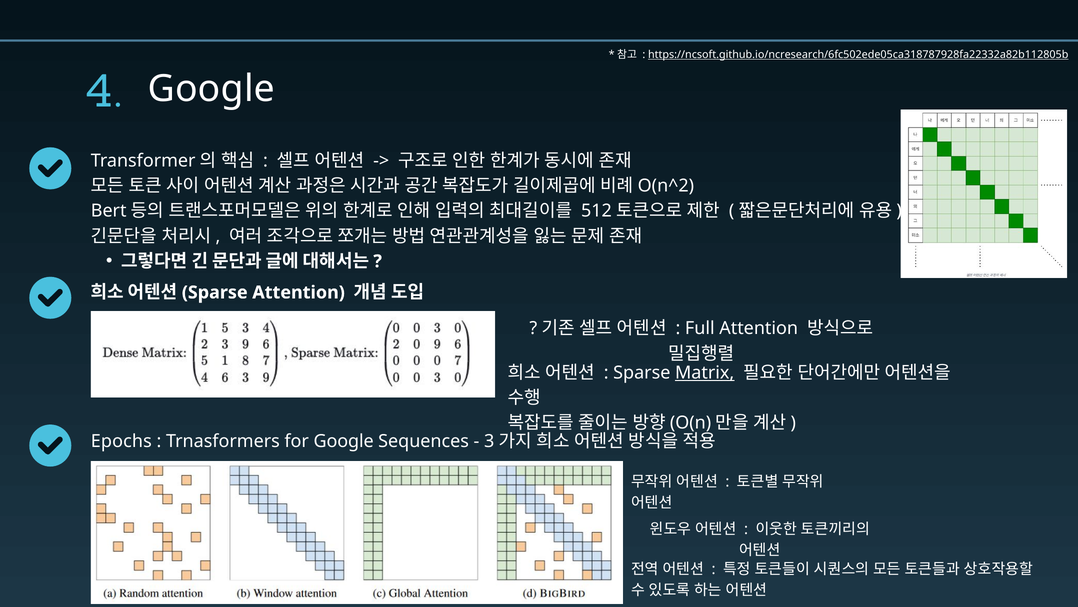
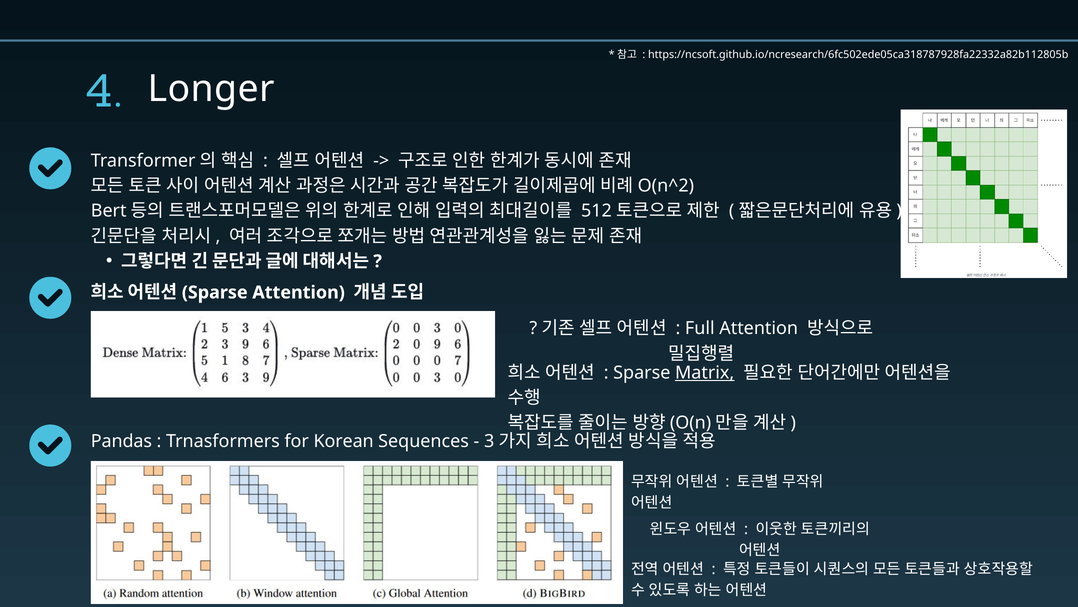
https://ncsoft.github.io/ncresearch/6fc502ede05ca318787928fa22332a82b112805b underline: present -> none (858, 55)
Google: Google -> Longer (211, 89)
Epochs: Epochs -> Pandas (121, 441)
for Google: Google -> Korean (344, 441)
